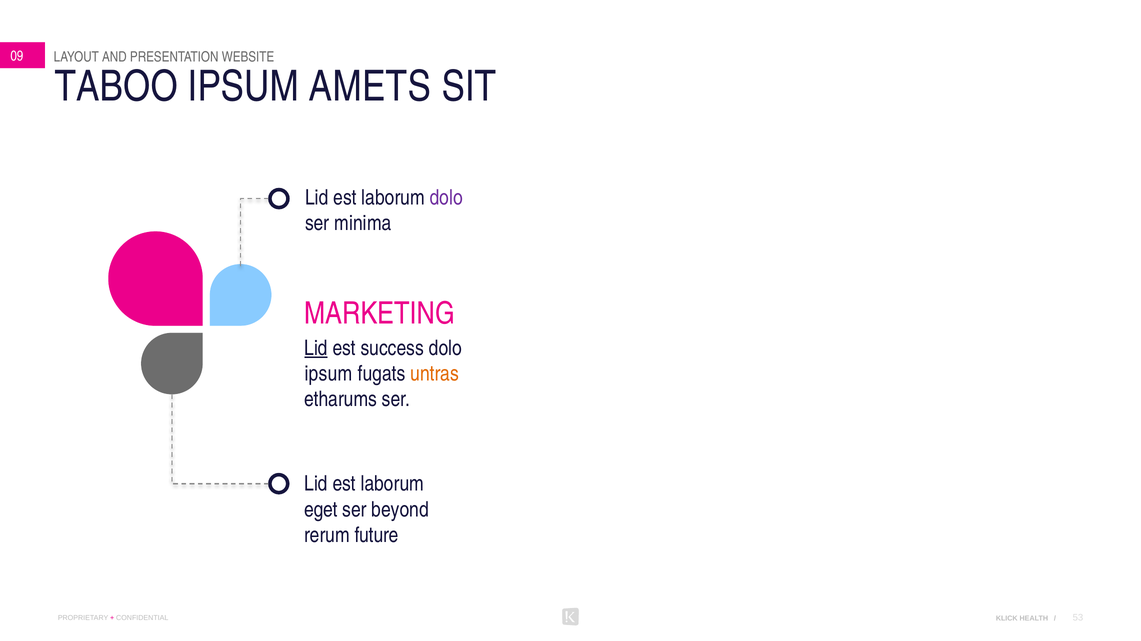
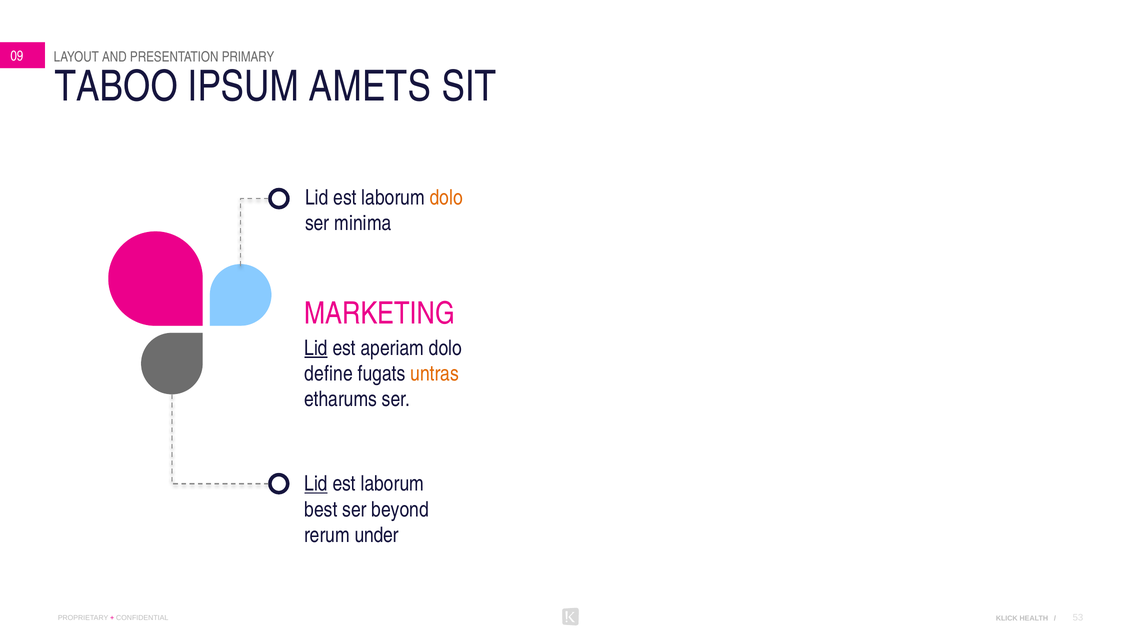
WEBSITE: WEBSITE -> PRIMARY (248, 57)
dolo colour: purple -> orange (446, 198)
success: success -> aperiam (392, 348)
ipsum: ipsum -> define (329, 374)
Lid underline: none -> present (316, 484)
eget: eget -> best (321, 510)
future: future -> under (377, 536)
